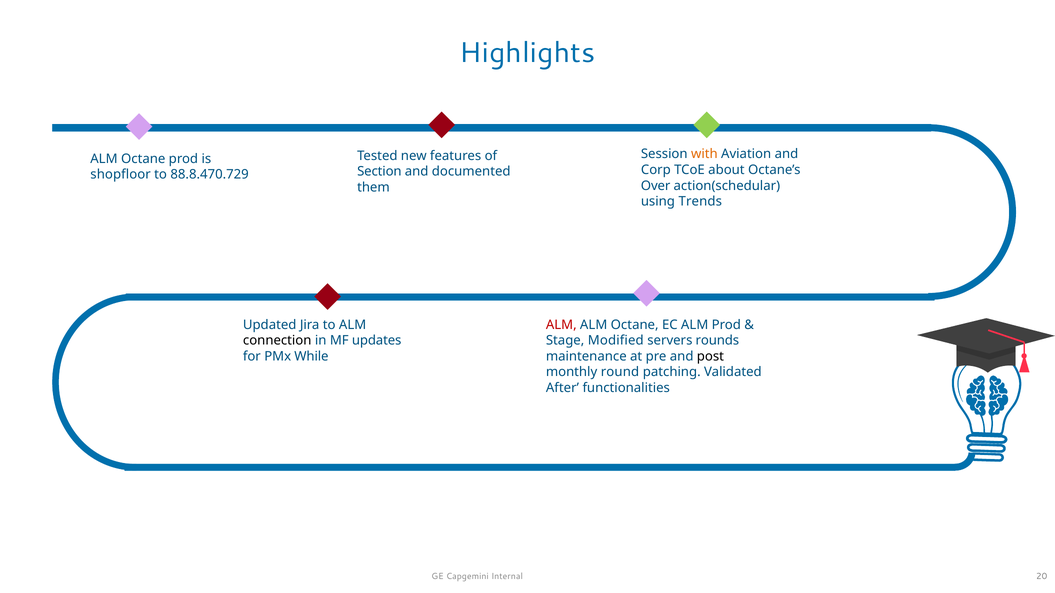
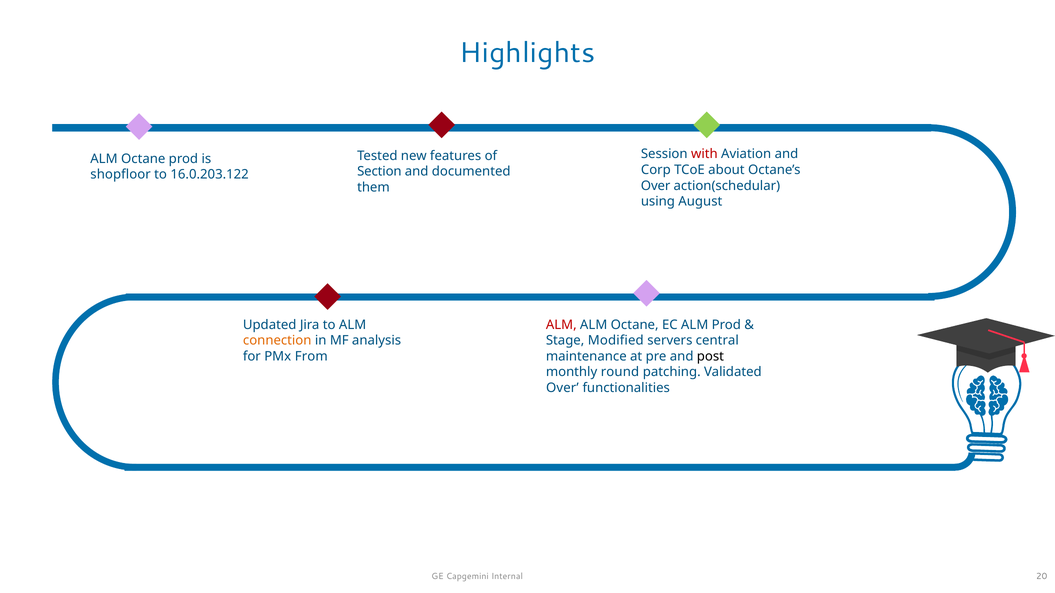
with colour: orange -> red (704, 154)
88.8.470.729: 88.8.470.729 -> 16.0.203.122 (210, 175)
Trends: Trends -> August (700, 202)
connection colour: black -> orange (277, 341)
updates: updates -> analysis (377, 341)
rounds: rounds -> central (717, 341)
While: While -> From (311, 357)
After: After -> Over (562, 388)
